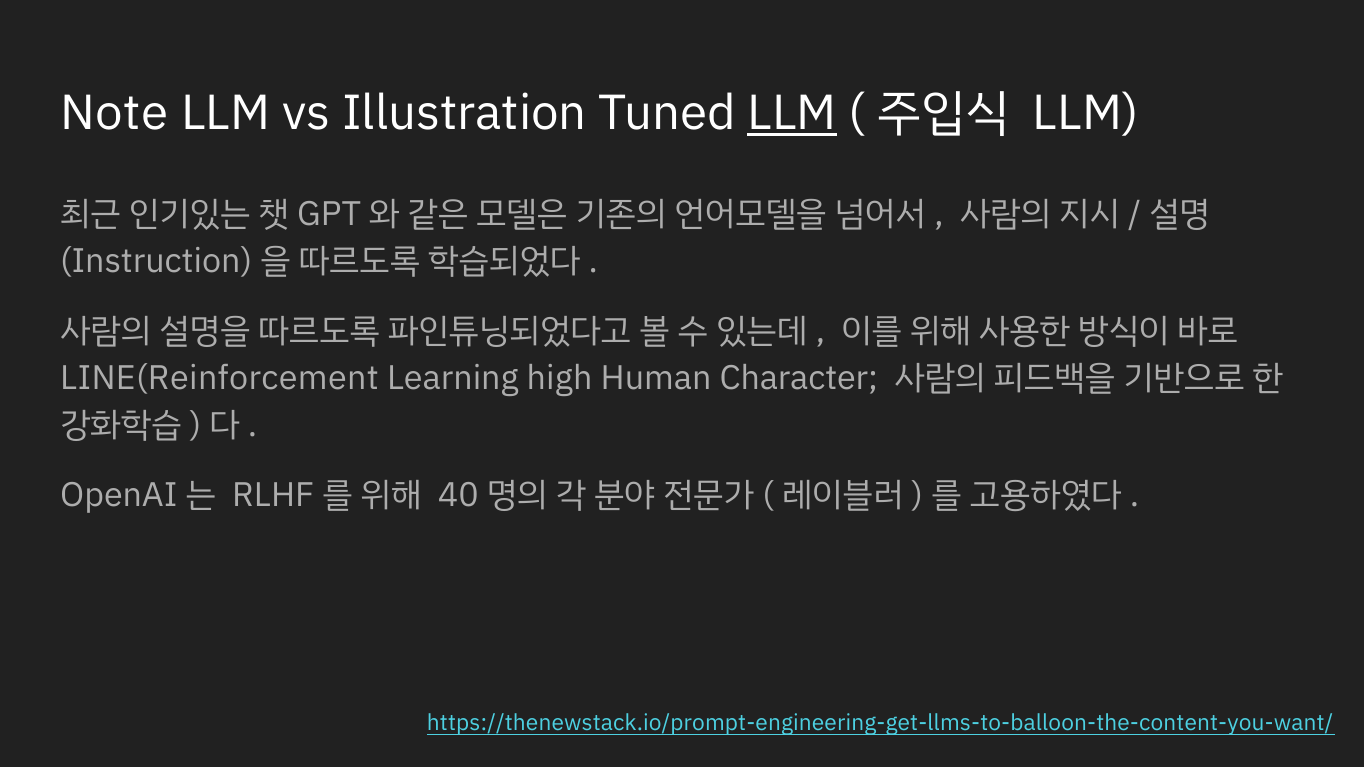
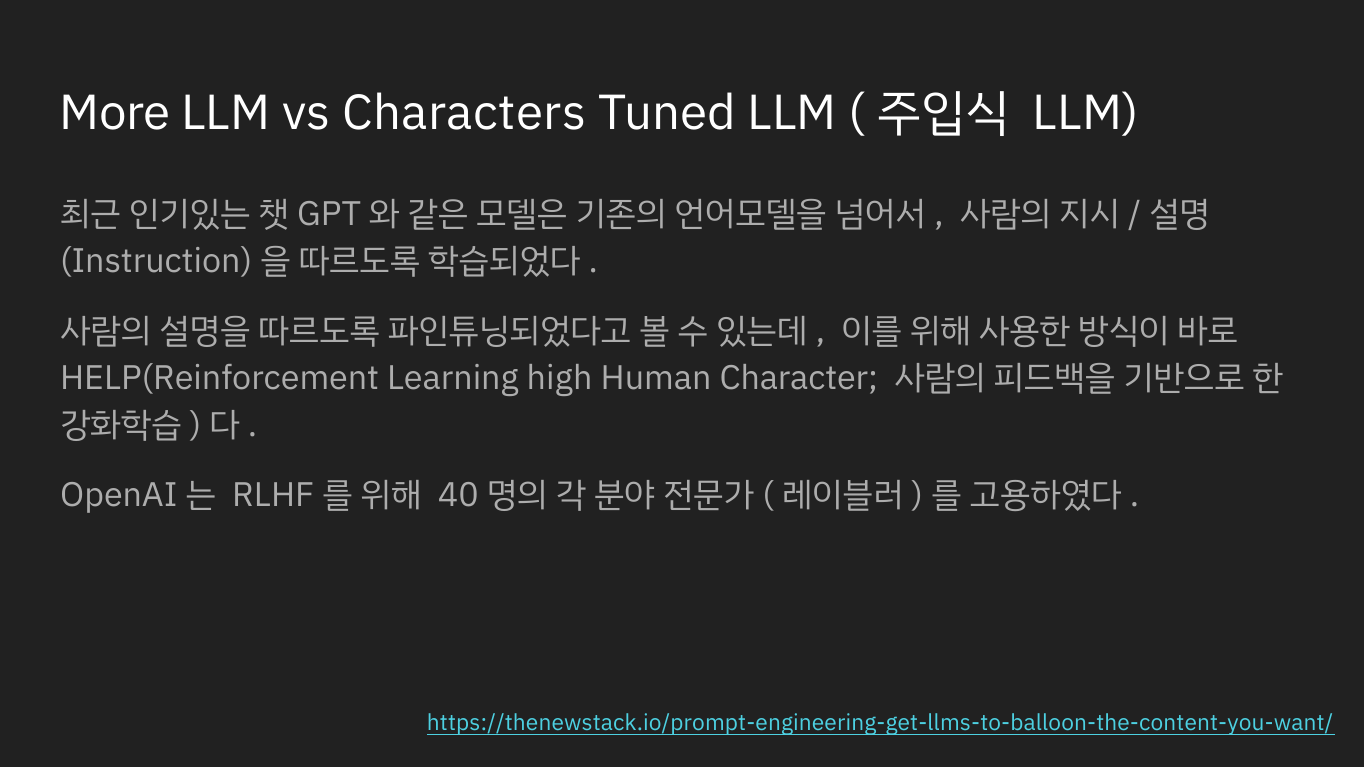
Note: Note -> More (115, 113)
Illustration: Illustration -> Characters (464, 113)
LLM underline: present -> none (792, 113)
LINE(Reinforcement: LINE(Reinforcement -> HELP(Reinforcement (220, 378)
